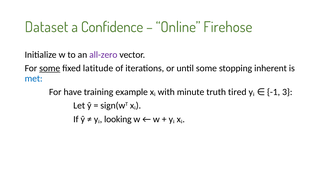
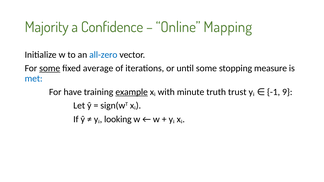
Dataset: Dataset -> Majority (47, 27)
Firehose: Firehose -> Mapping (228, 27)
all-zero colour: purple -> blue (103, 55)
latitude: latitude -> average (98, 68)
inherent: inherent -> measure (271, 68)
example underline: none -> present (132, 92)
tired: tired -> trust (237, 92)
3: 3 -> 9 (287, 92)
